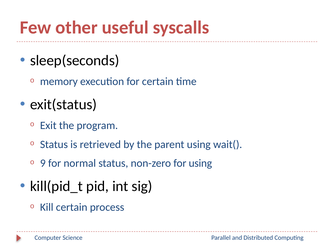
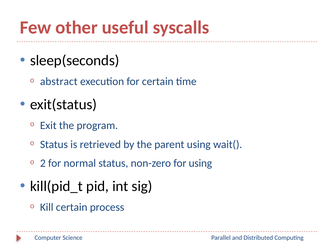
memory: memory -> abstract (59, 82)
9: 9 -> 2 (43, 164)
